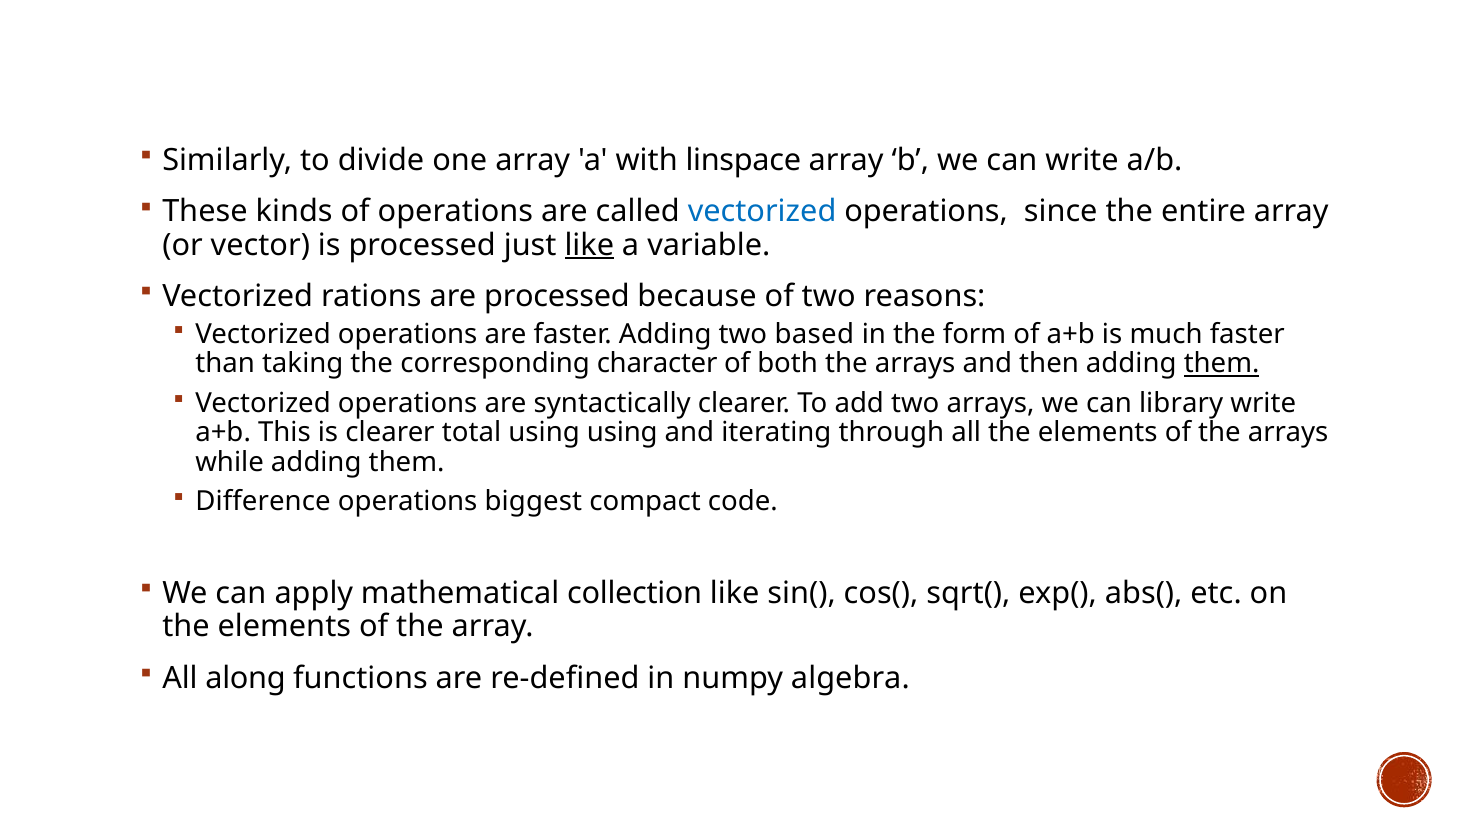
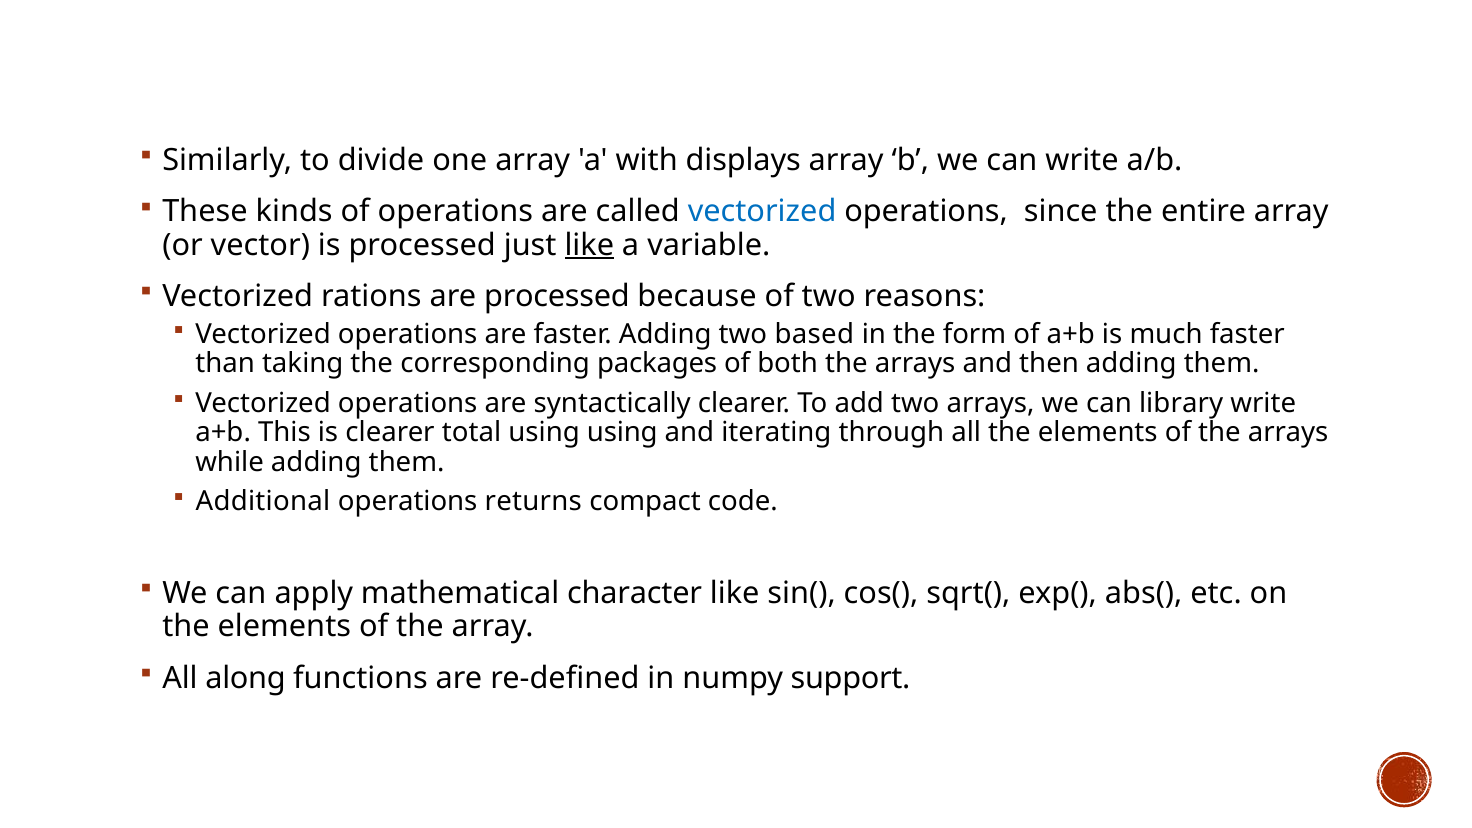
linspace: linspace -> displays (743, 160)
character: character -> packages (657, 364)
them underline: present -> none (1222, 364)
Difference: Difference -> Additional (263, 502)
biggest: biggest -> returns (533, 502)
collection: collection -> character (635, 593)
algebra: algebra -> support (851, 678)
